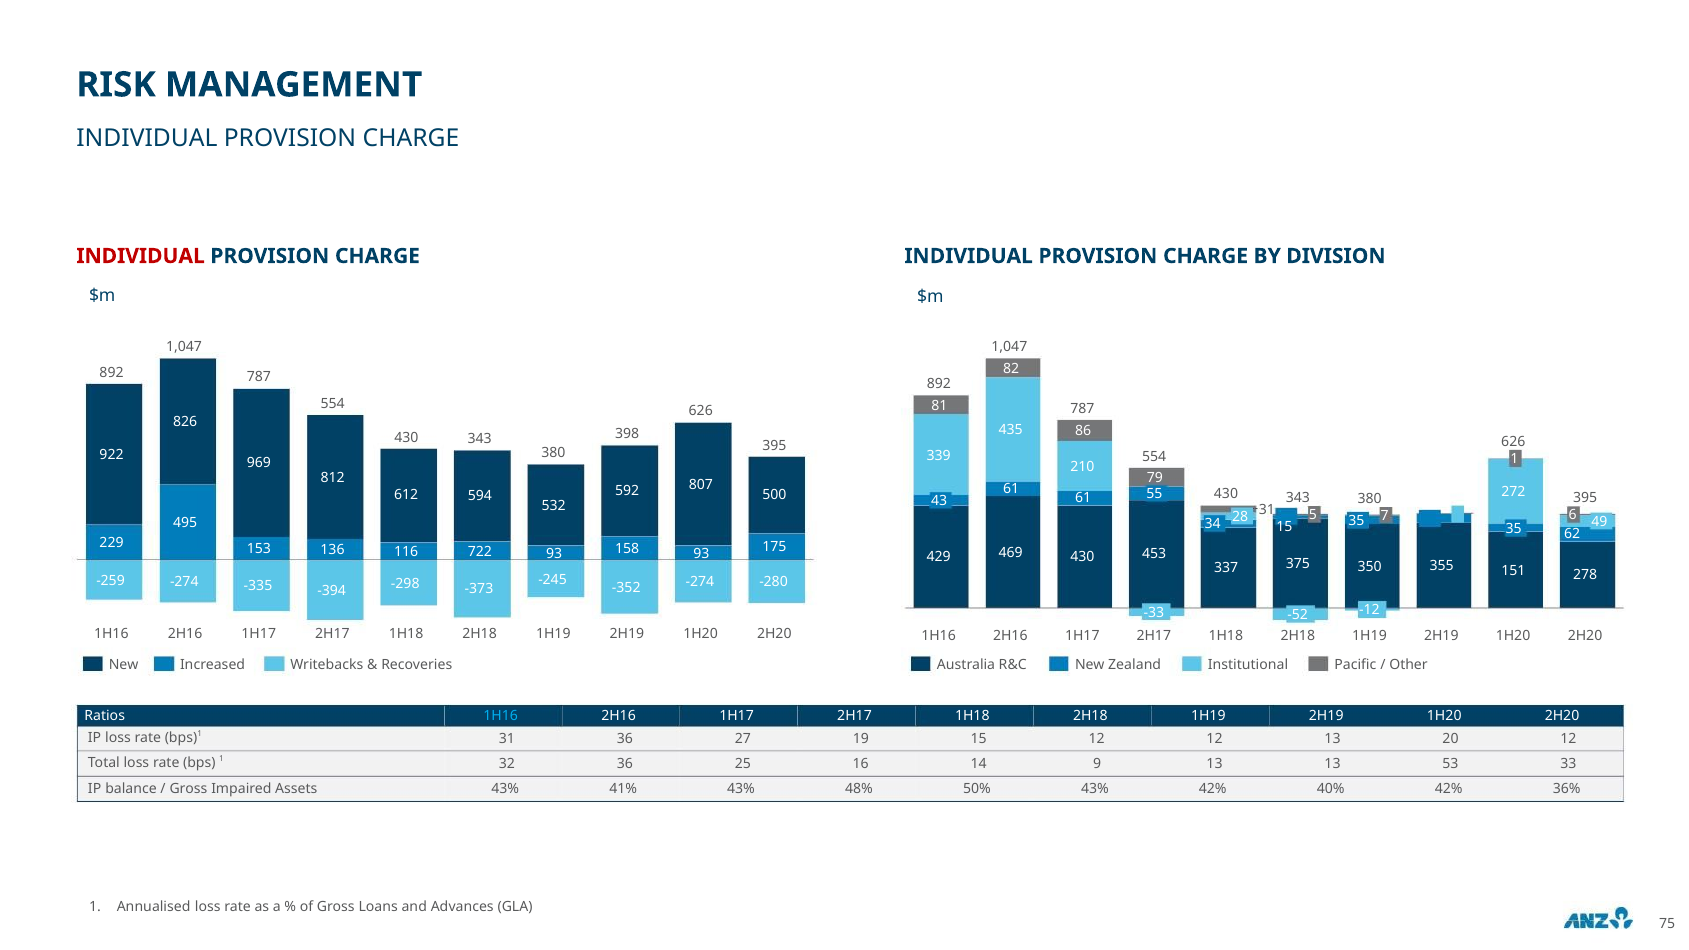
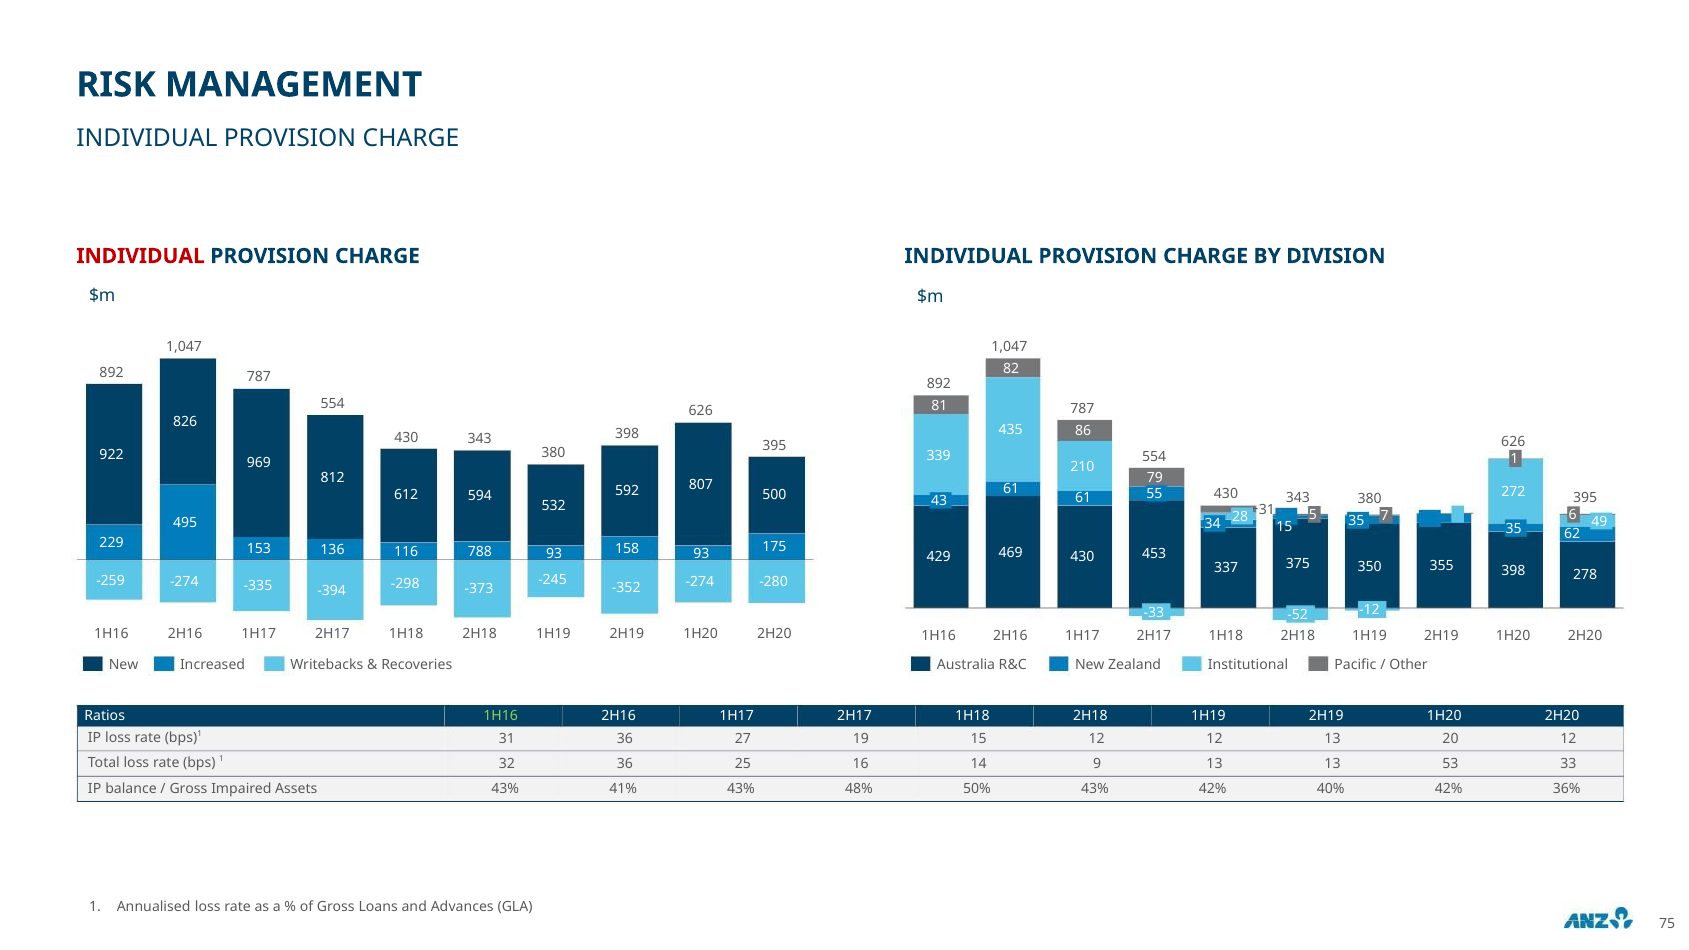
722: 722 -> 788 (480, 551)
350 151: 151 -> 398 (1513, 570)
1H16 colour: light blue -> light green (501, 716)
